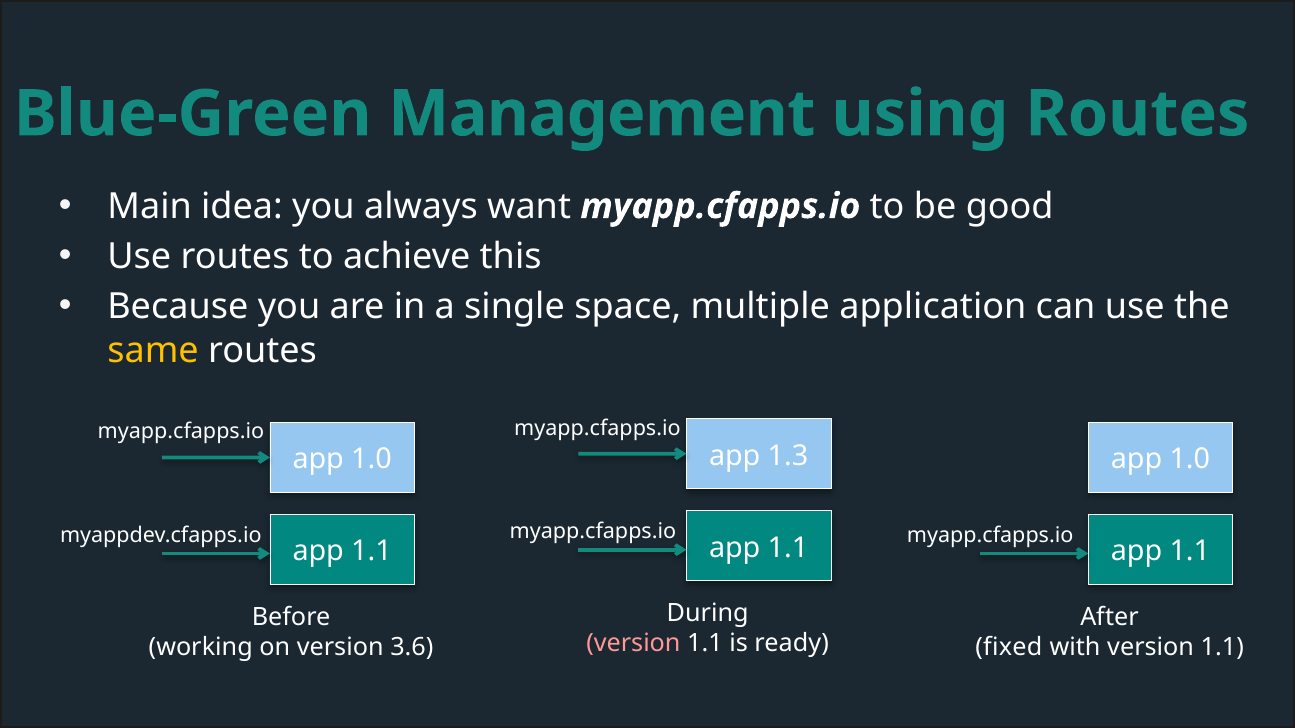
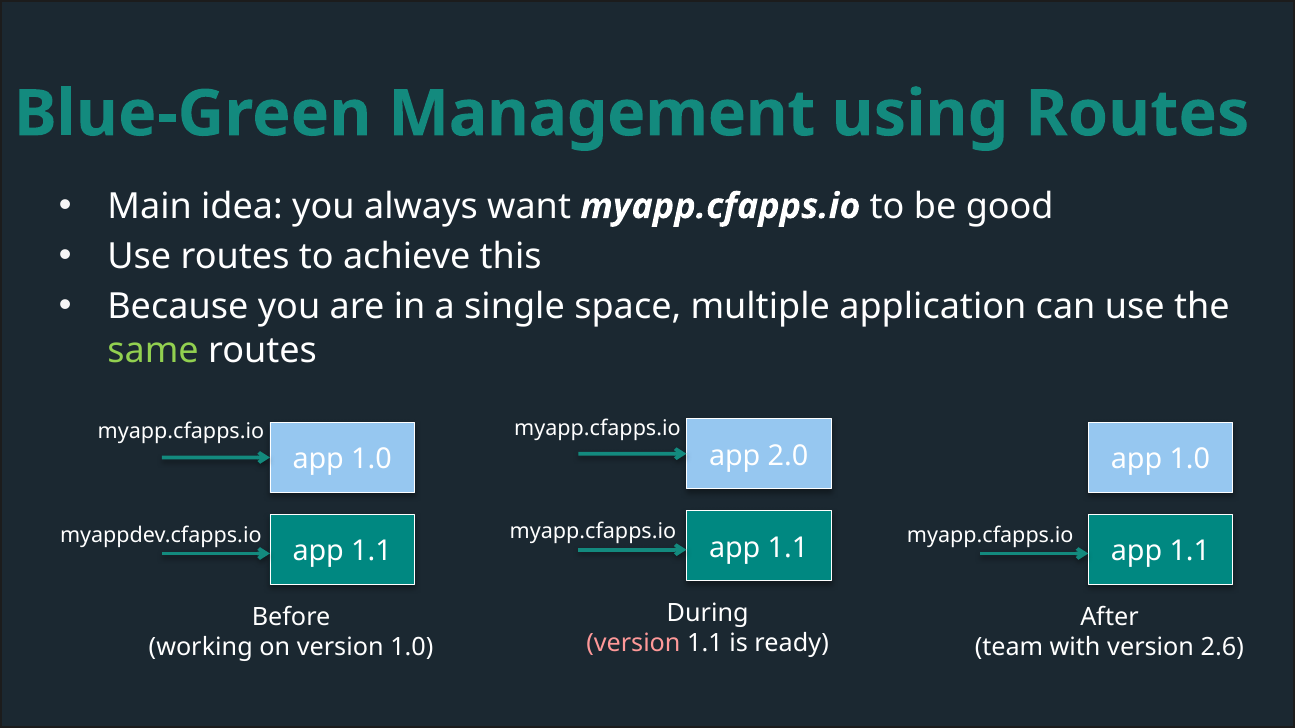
same colour: yellow -> light green (153, 351)
1.3: 1.3 -> 2.0 (788, 456)
version 3.6: 3.6 -> 1.0 (412, 648)
fixed: fixed -> team (1009, 648)
with version 1.1: 1.1 -> 2.6 (1222, 648)
